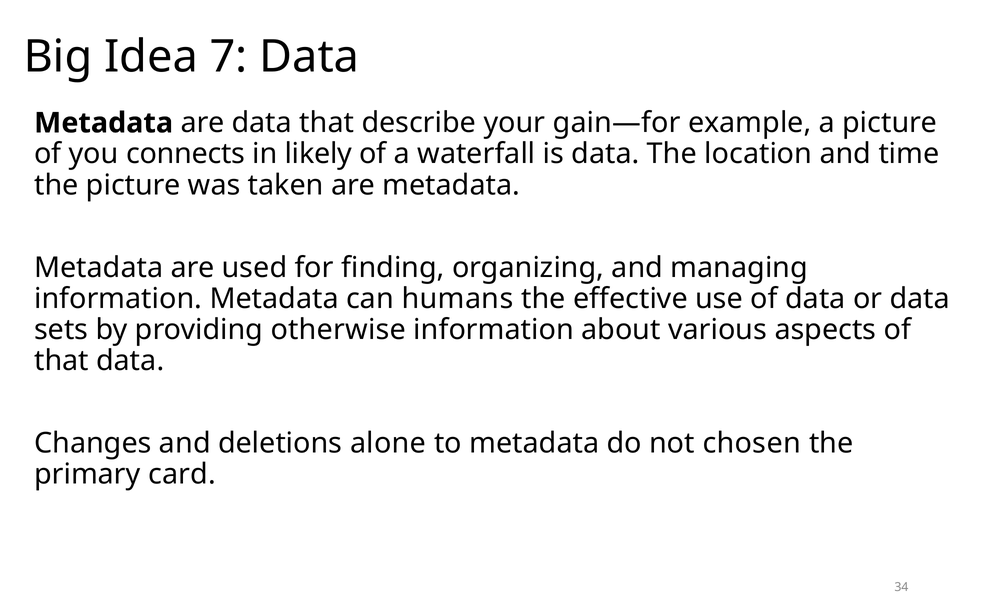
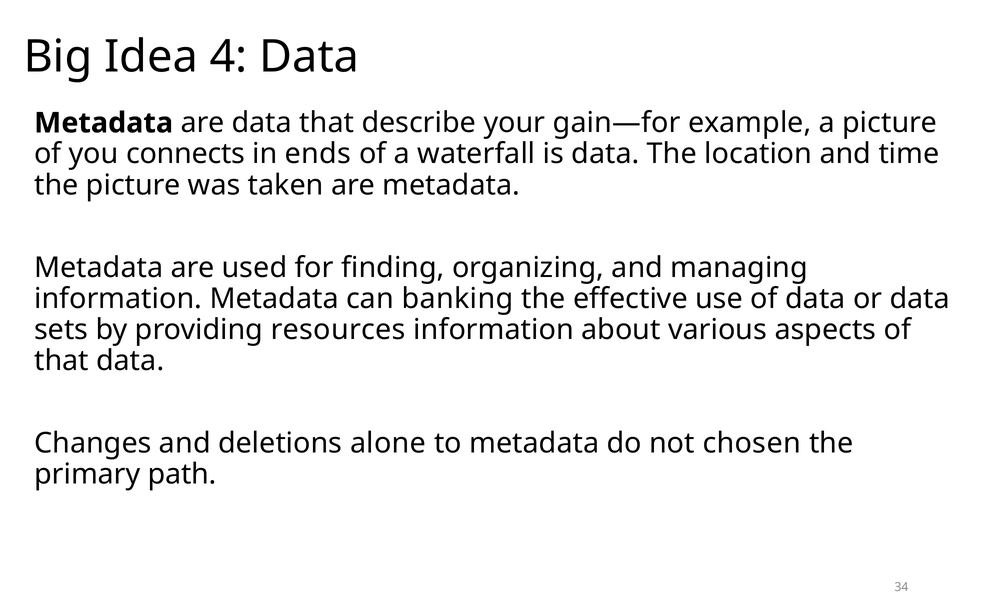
7: 7 -> 4 (229, 57)
likely: likely -> ends (318, 154)
humans: humans -> banking (458, 299)
otherwise: otherwise -> resources (338, 330)
card: card -> path (182, 475)
